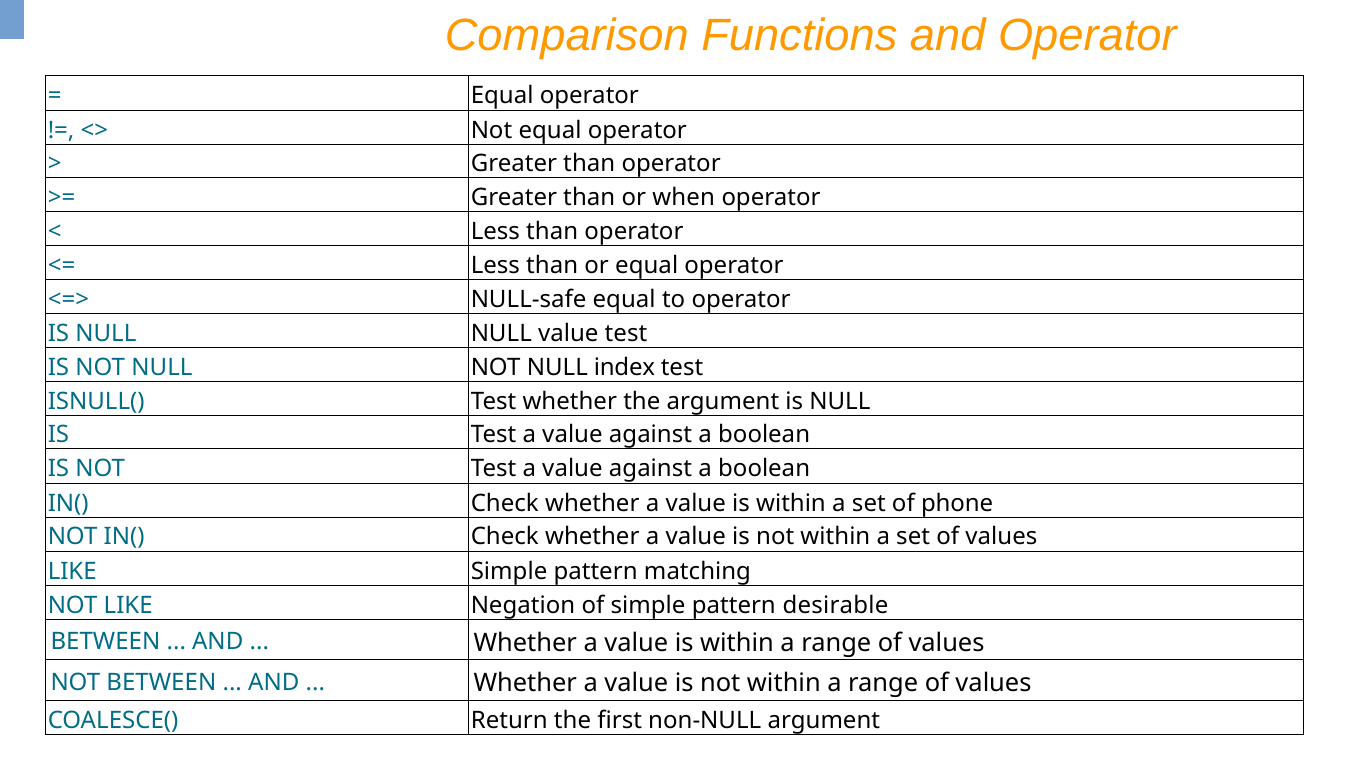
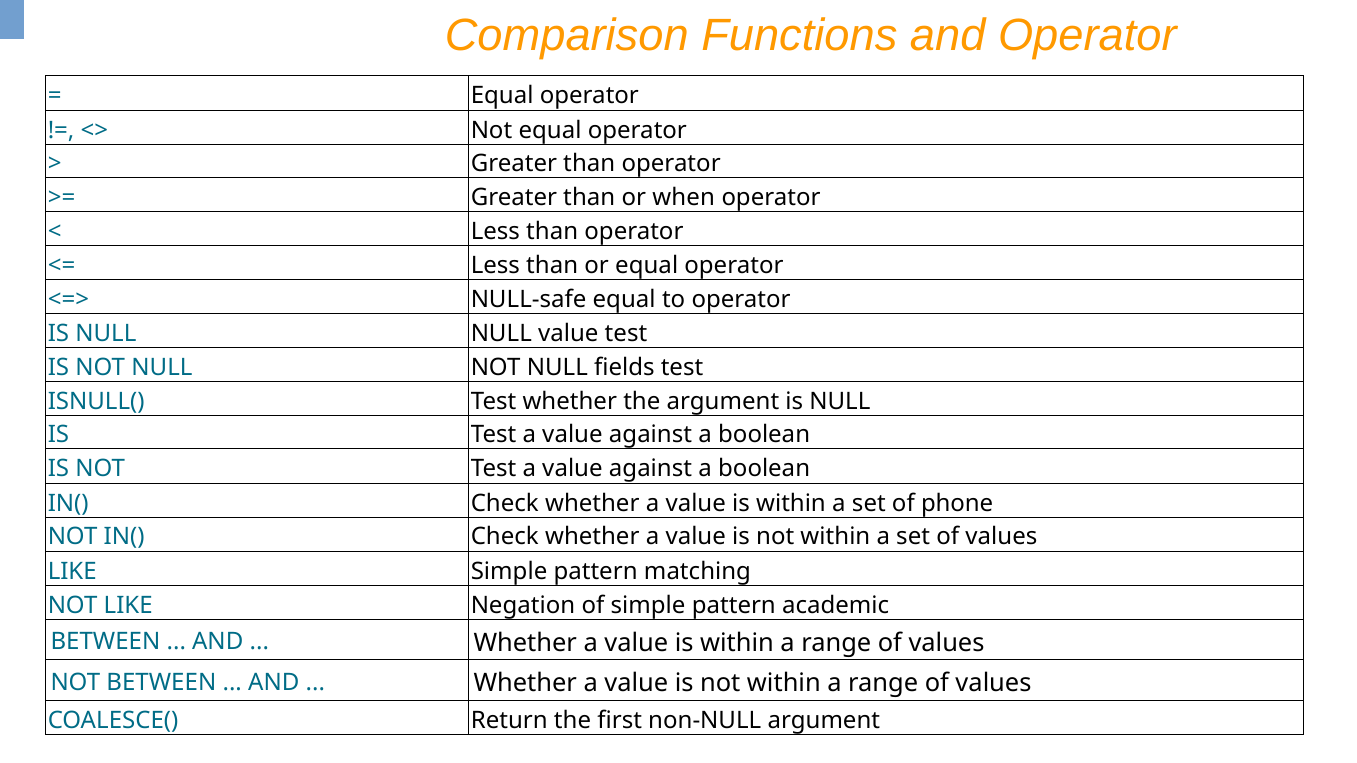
index: index -> fields (624, 368)
desirable: desirable -> academic (836, 606)
